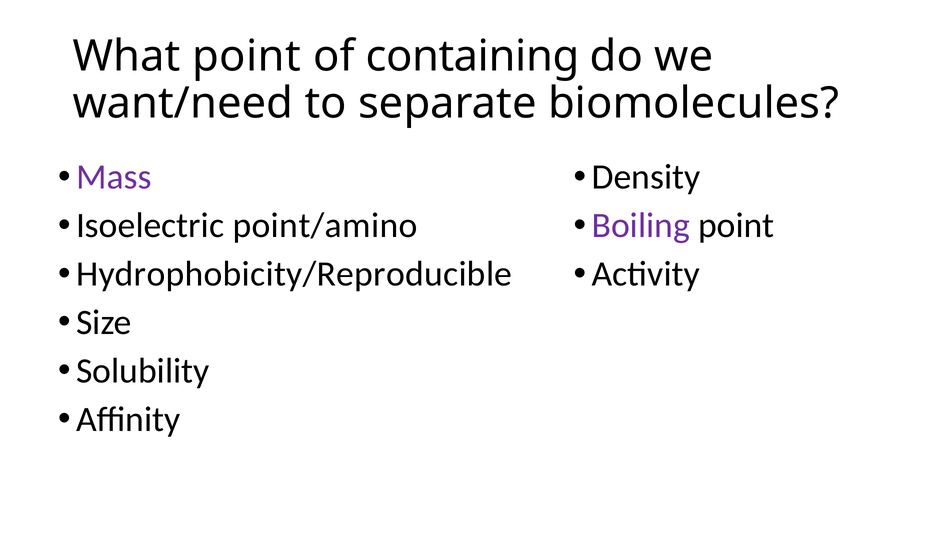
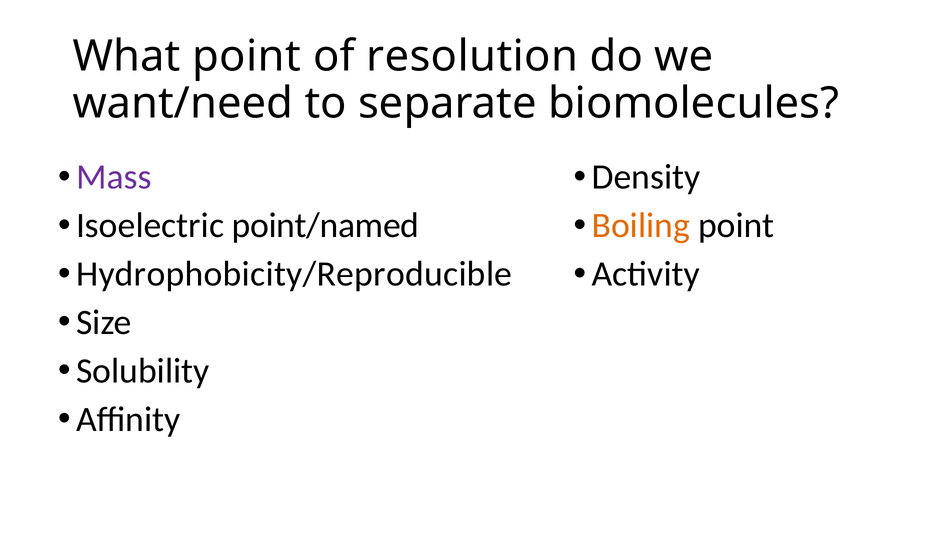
containing: containing -> resolution (472, 56)
point/amino: point/amino -> point/named (326, 226)
Boiling colour: purple -> orange (641, 226)
